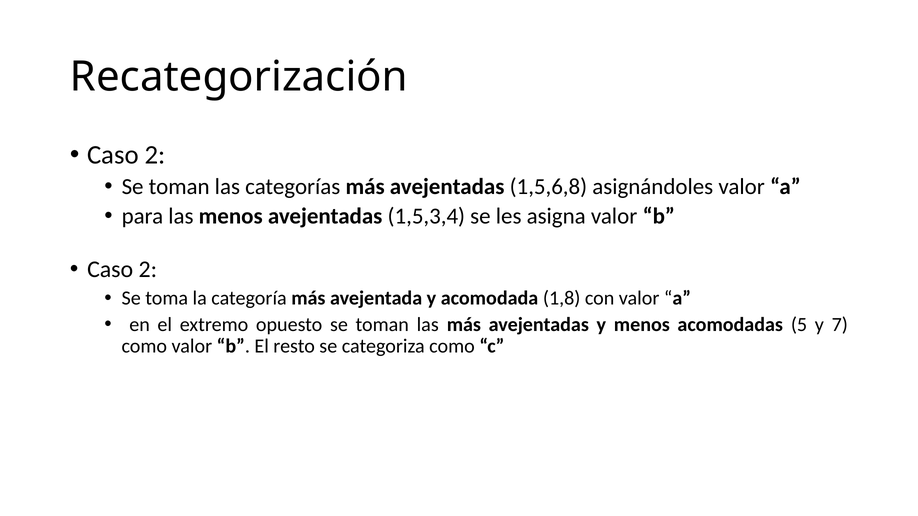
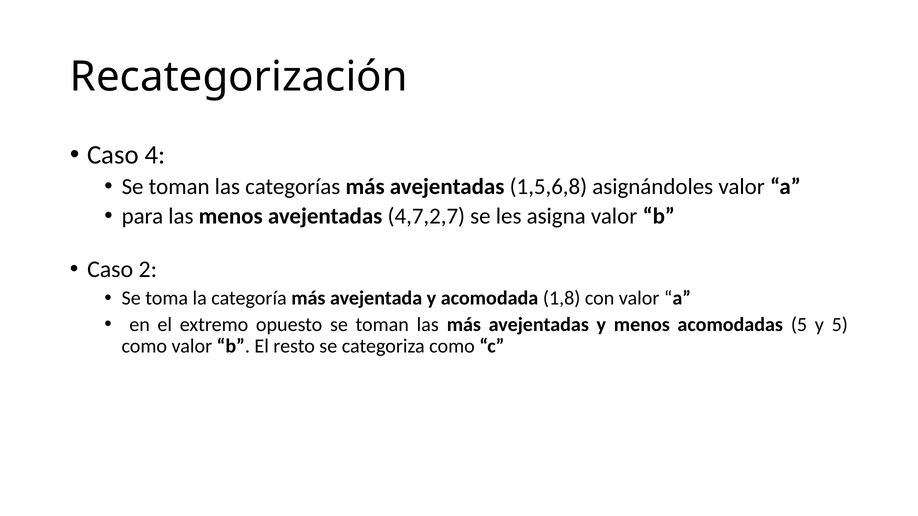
2: 2 -> 4 (155, 155)
1,5,3,4: 1,5,3,4 -> 4,7,2,7 (426, 216)
y 7: 7 -> 5 (840, 325)
